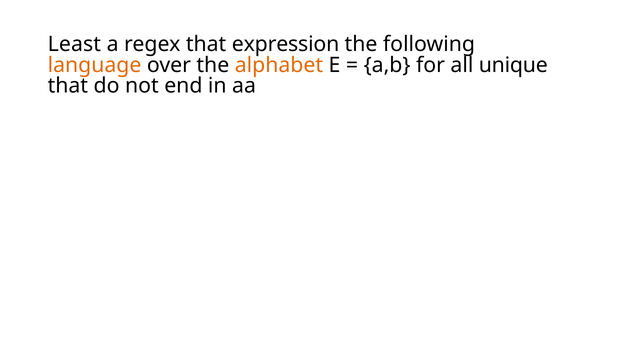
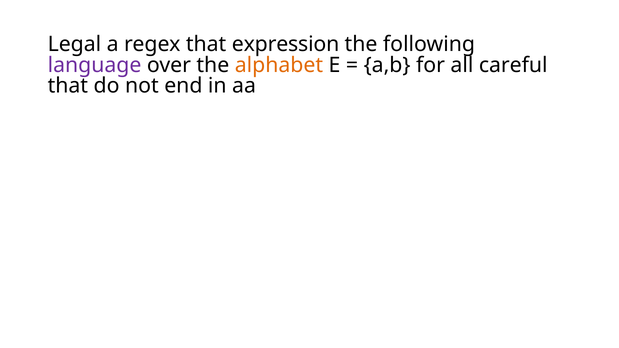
Least: Least -> Legal (74, 44)
language colour: orange -> purple (95, 65)
unique: unique -> careful (513, 65)
